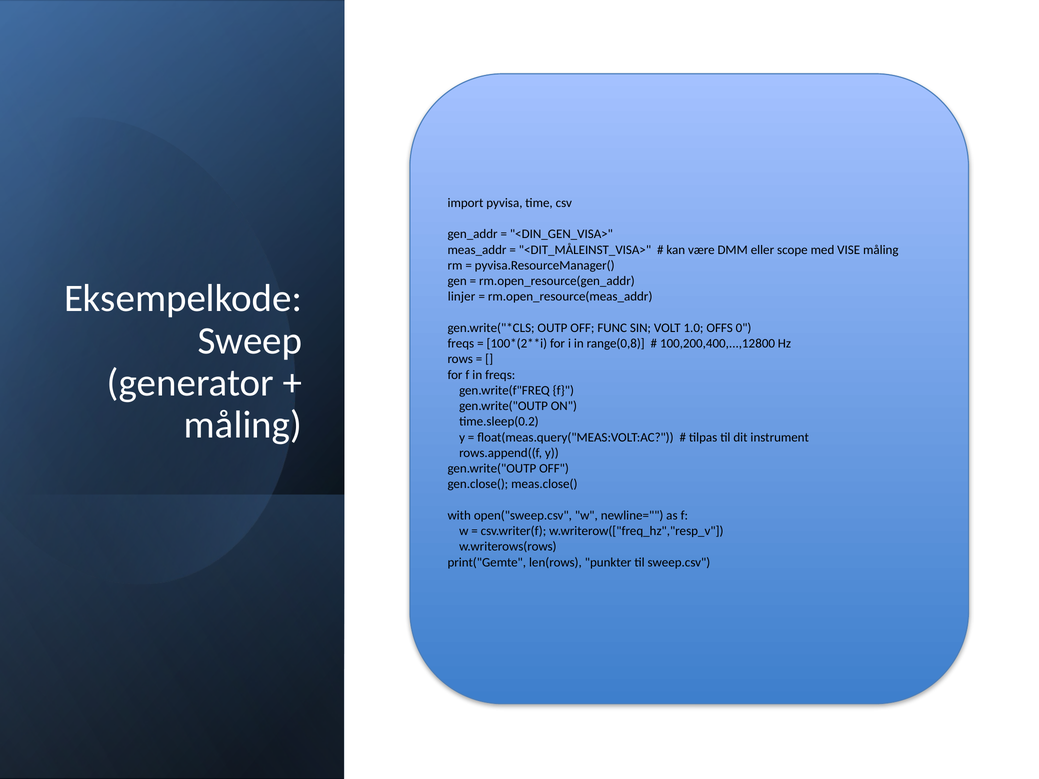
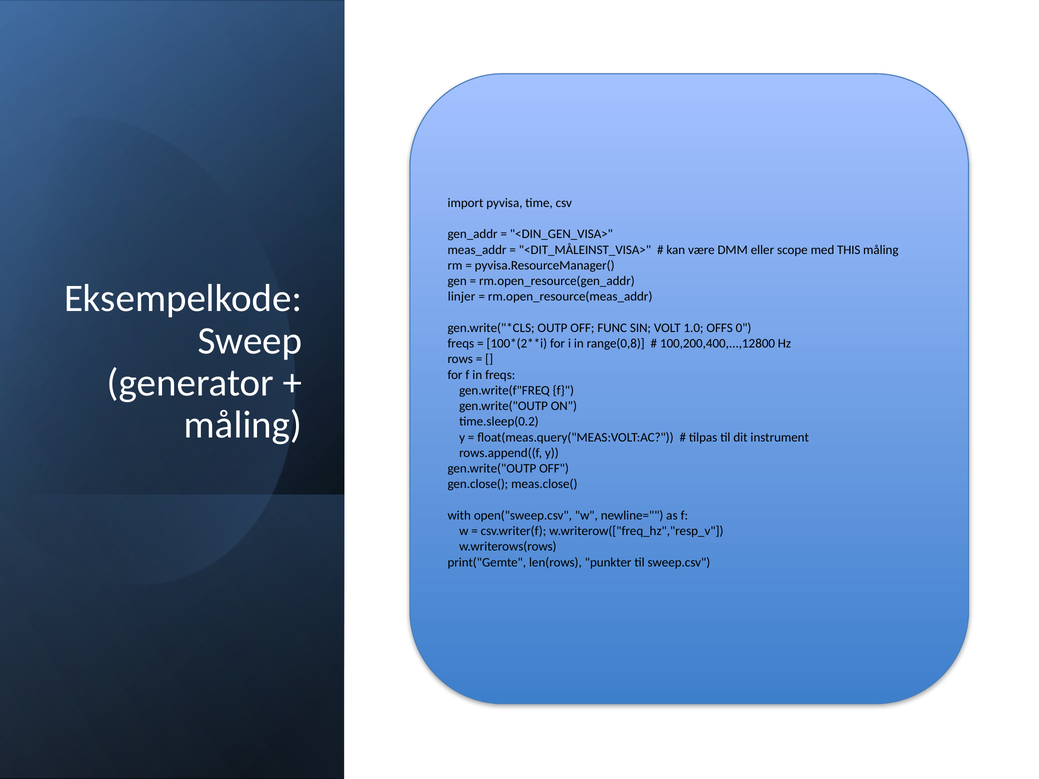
VISE: VISE -> THIS (849, 250)
